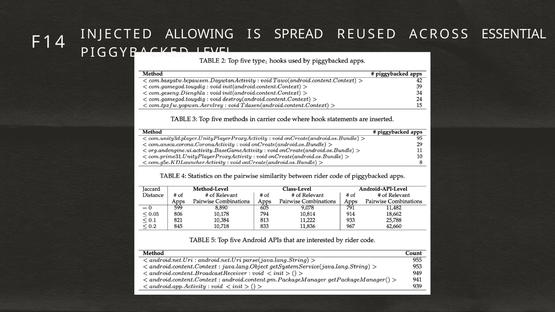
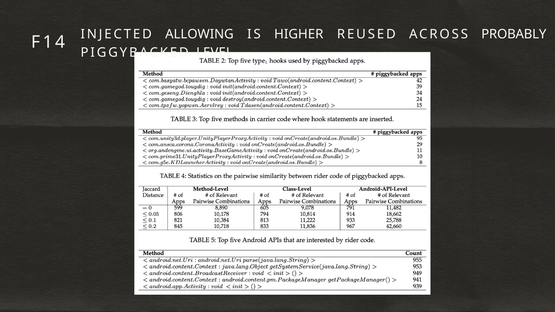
SPREAD: SPREAD -> HIGHER (299, 34)
ESSENTIAL: ESSENTIAL -> PROBABLY (514, 34)
